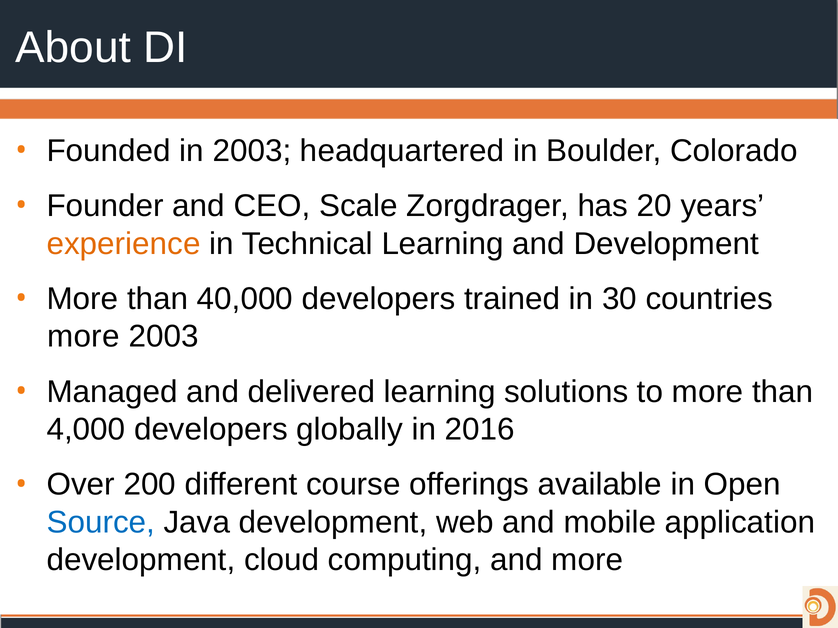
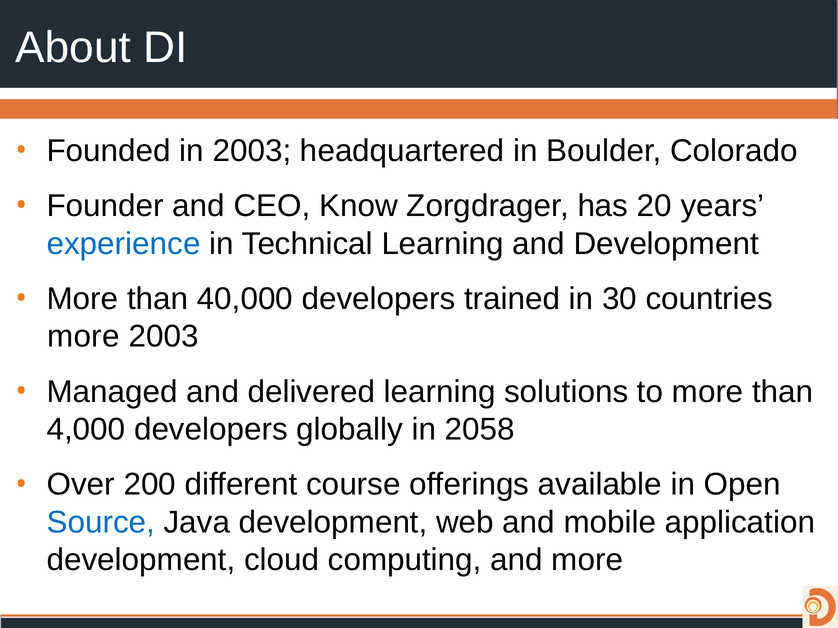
Scale: Scale -> Know (358, 206)
experience colour: orange -> blue (124, 244)
2016: 2016 -> 2058 (480, 430)
